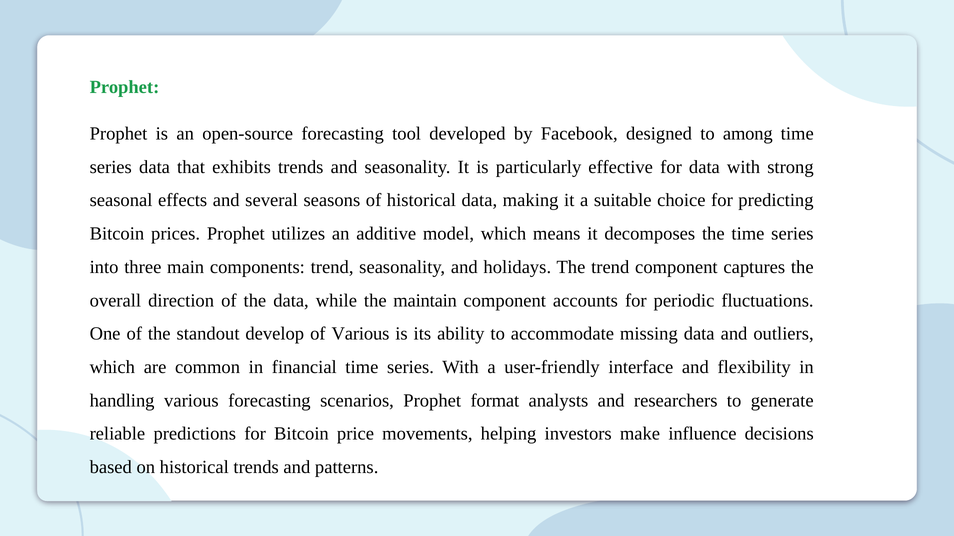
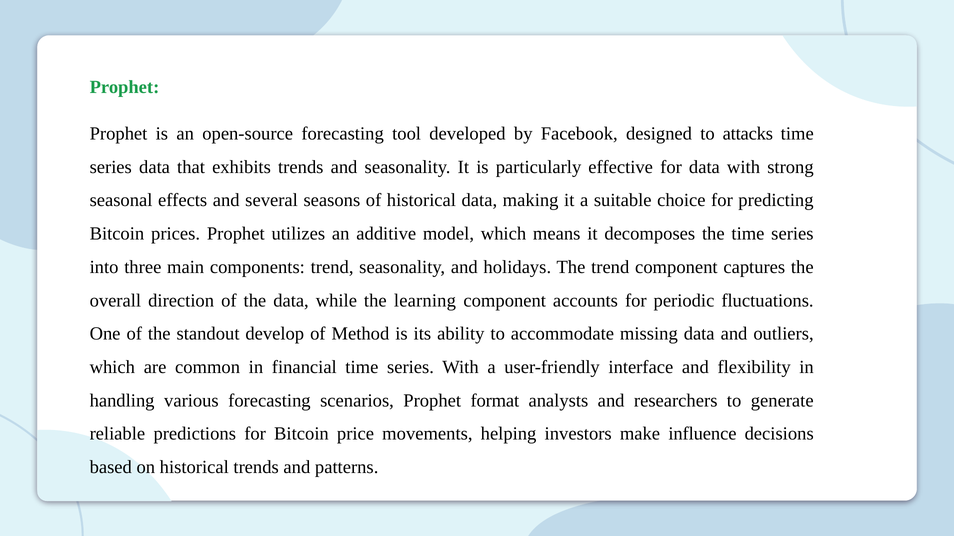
among: among -> attacks (748, 134)
maintain: maintain -> learning (425, 301)
of Various: Various -> Method (360, 334)
